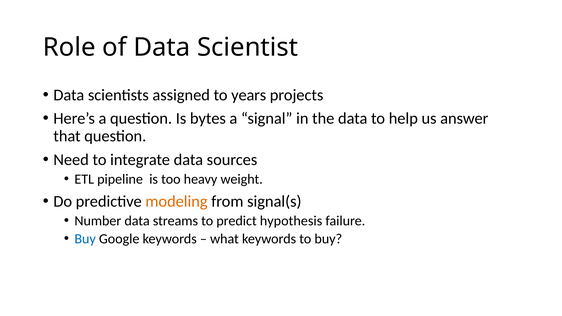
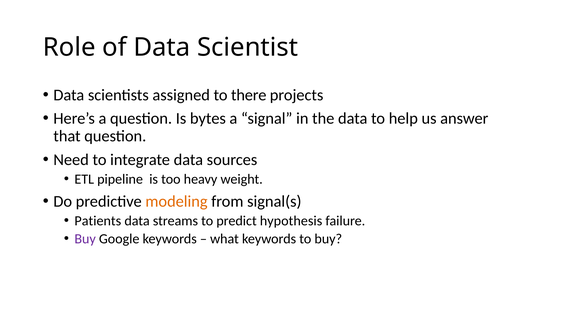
years: years -> there (249, 95)
Number: Number -> Patients (98, 221)
Buy colour: blue -> purple (85, 239)
